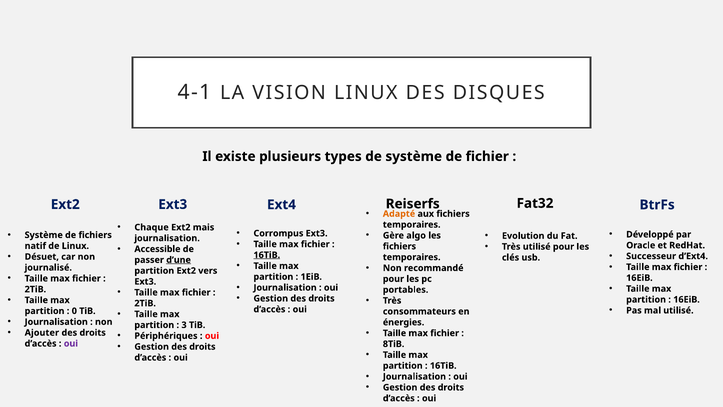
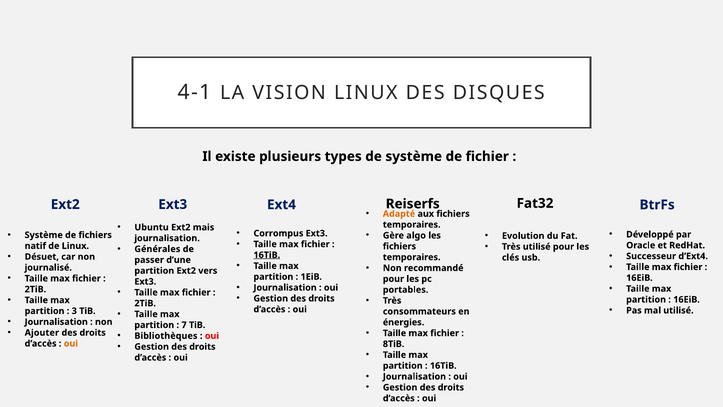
Chaque: Chaque -> Ubuntu (152, 227)
Accessible: Accessible -> Générales (157, 249)
d’une underline: present -> none (179, 260)
0: 0 -> 3 (74, 311)
3: 3 -> 7 (184, 325)
Périphériques: Périphériques -> Bibliothèques (166, 336)
oui colour: purple -> orange (71, 343)
